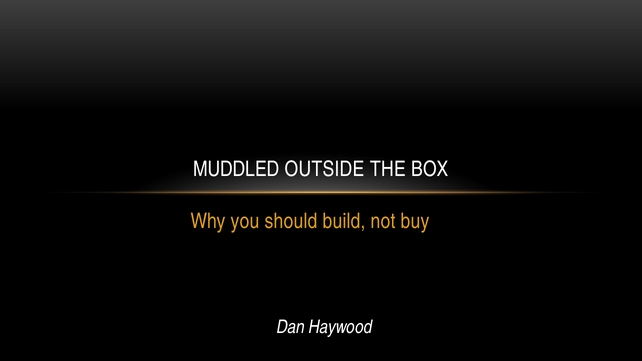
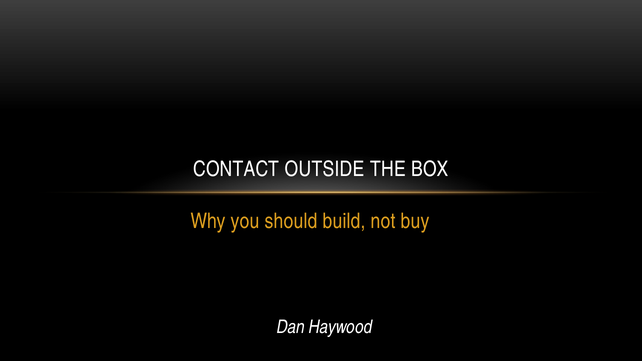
MUDDLED: MUDDLED -> CONTACT (236, 169)
